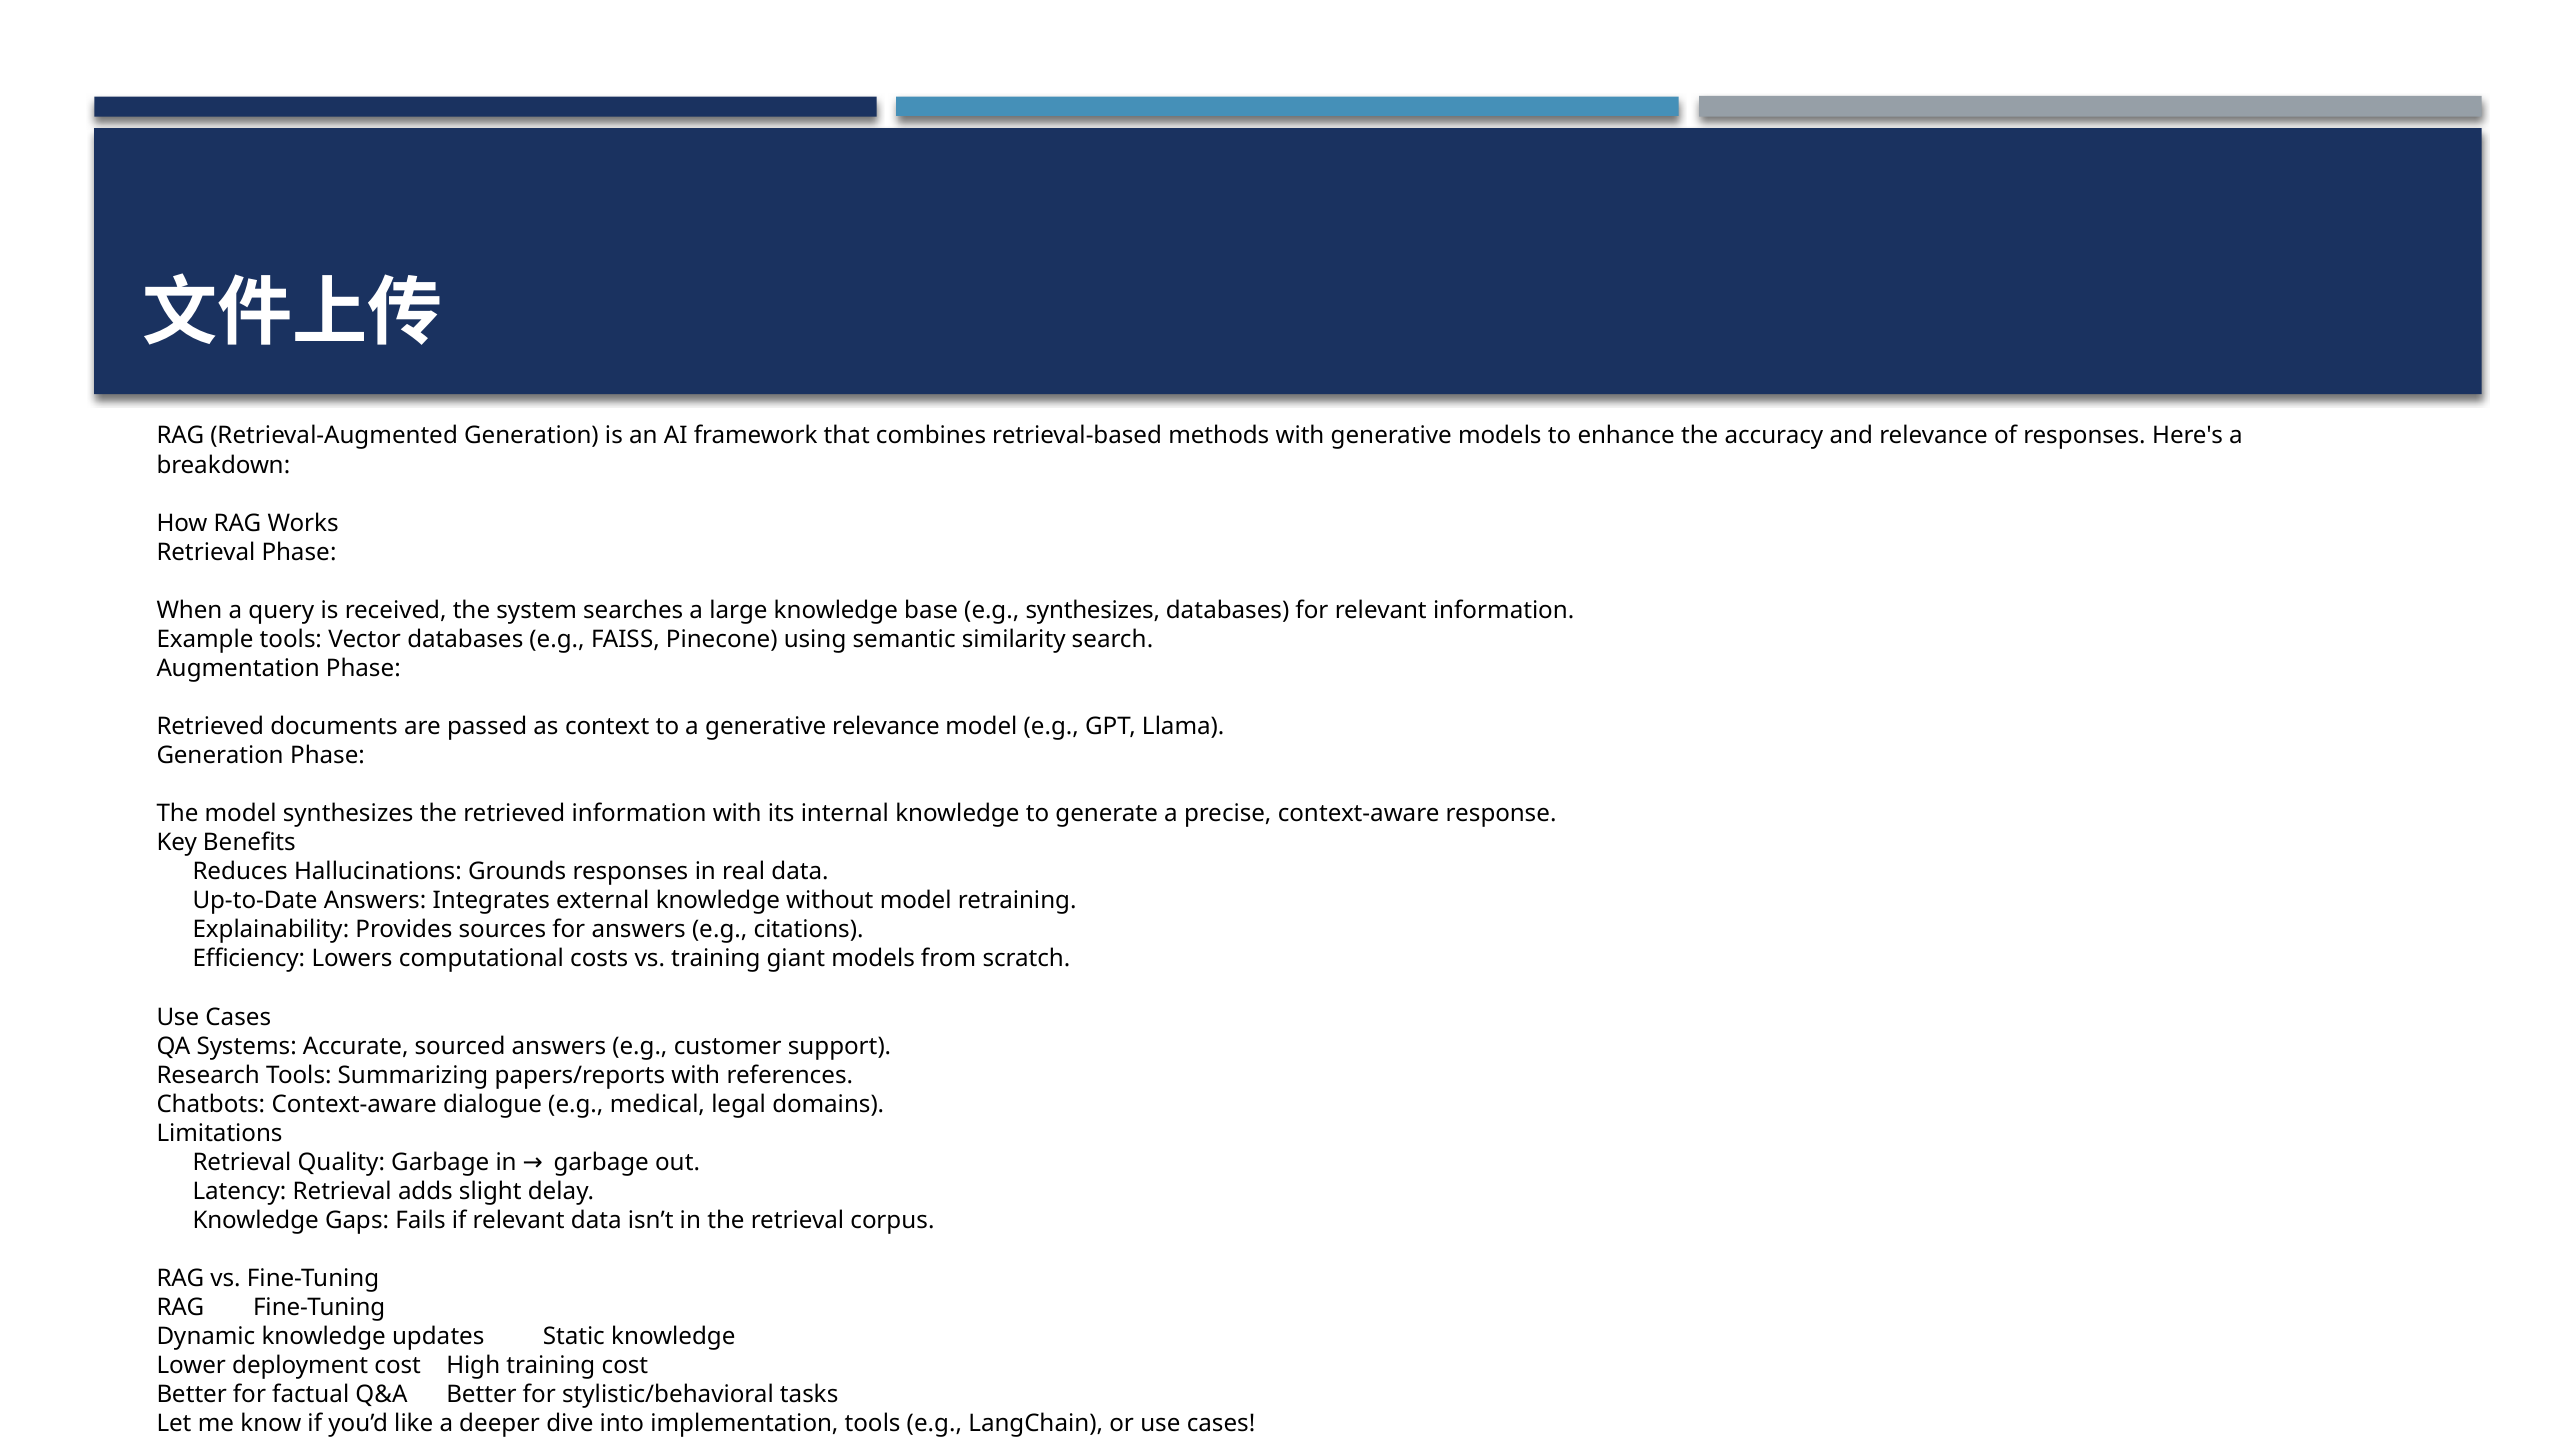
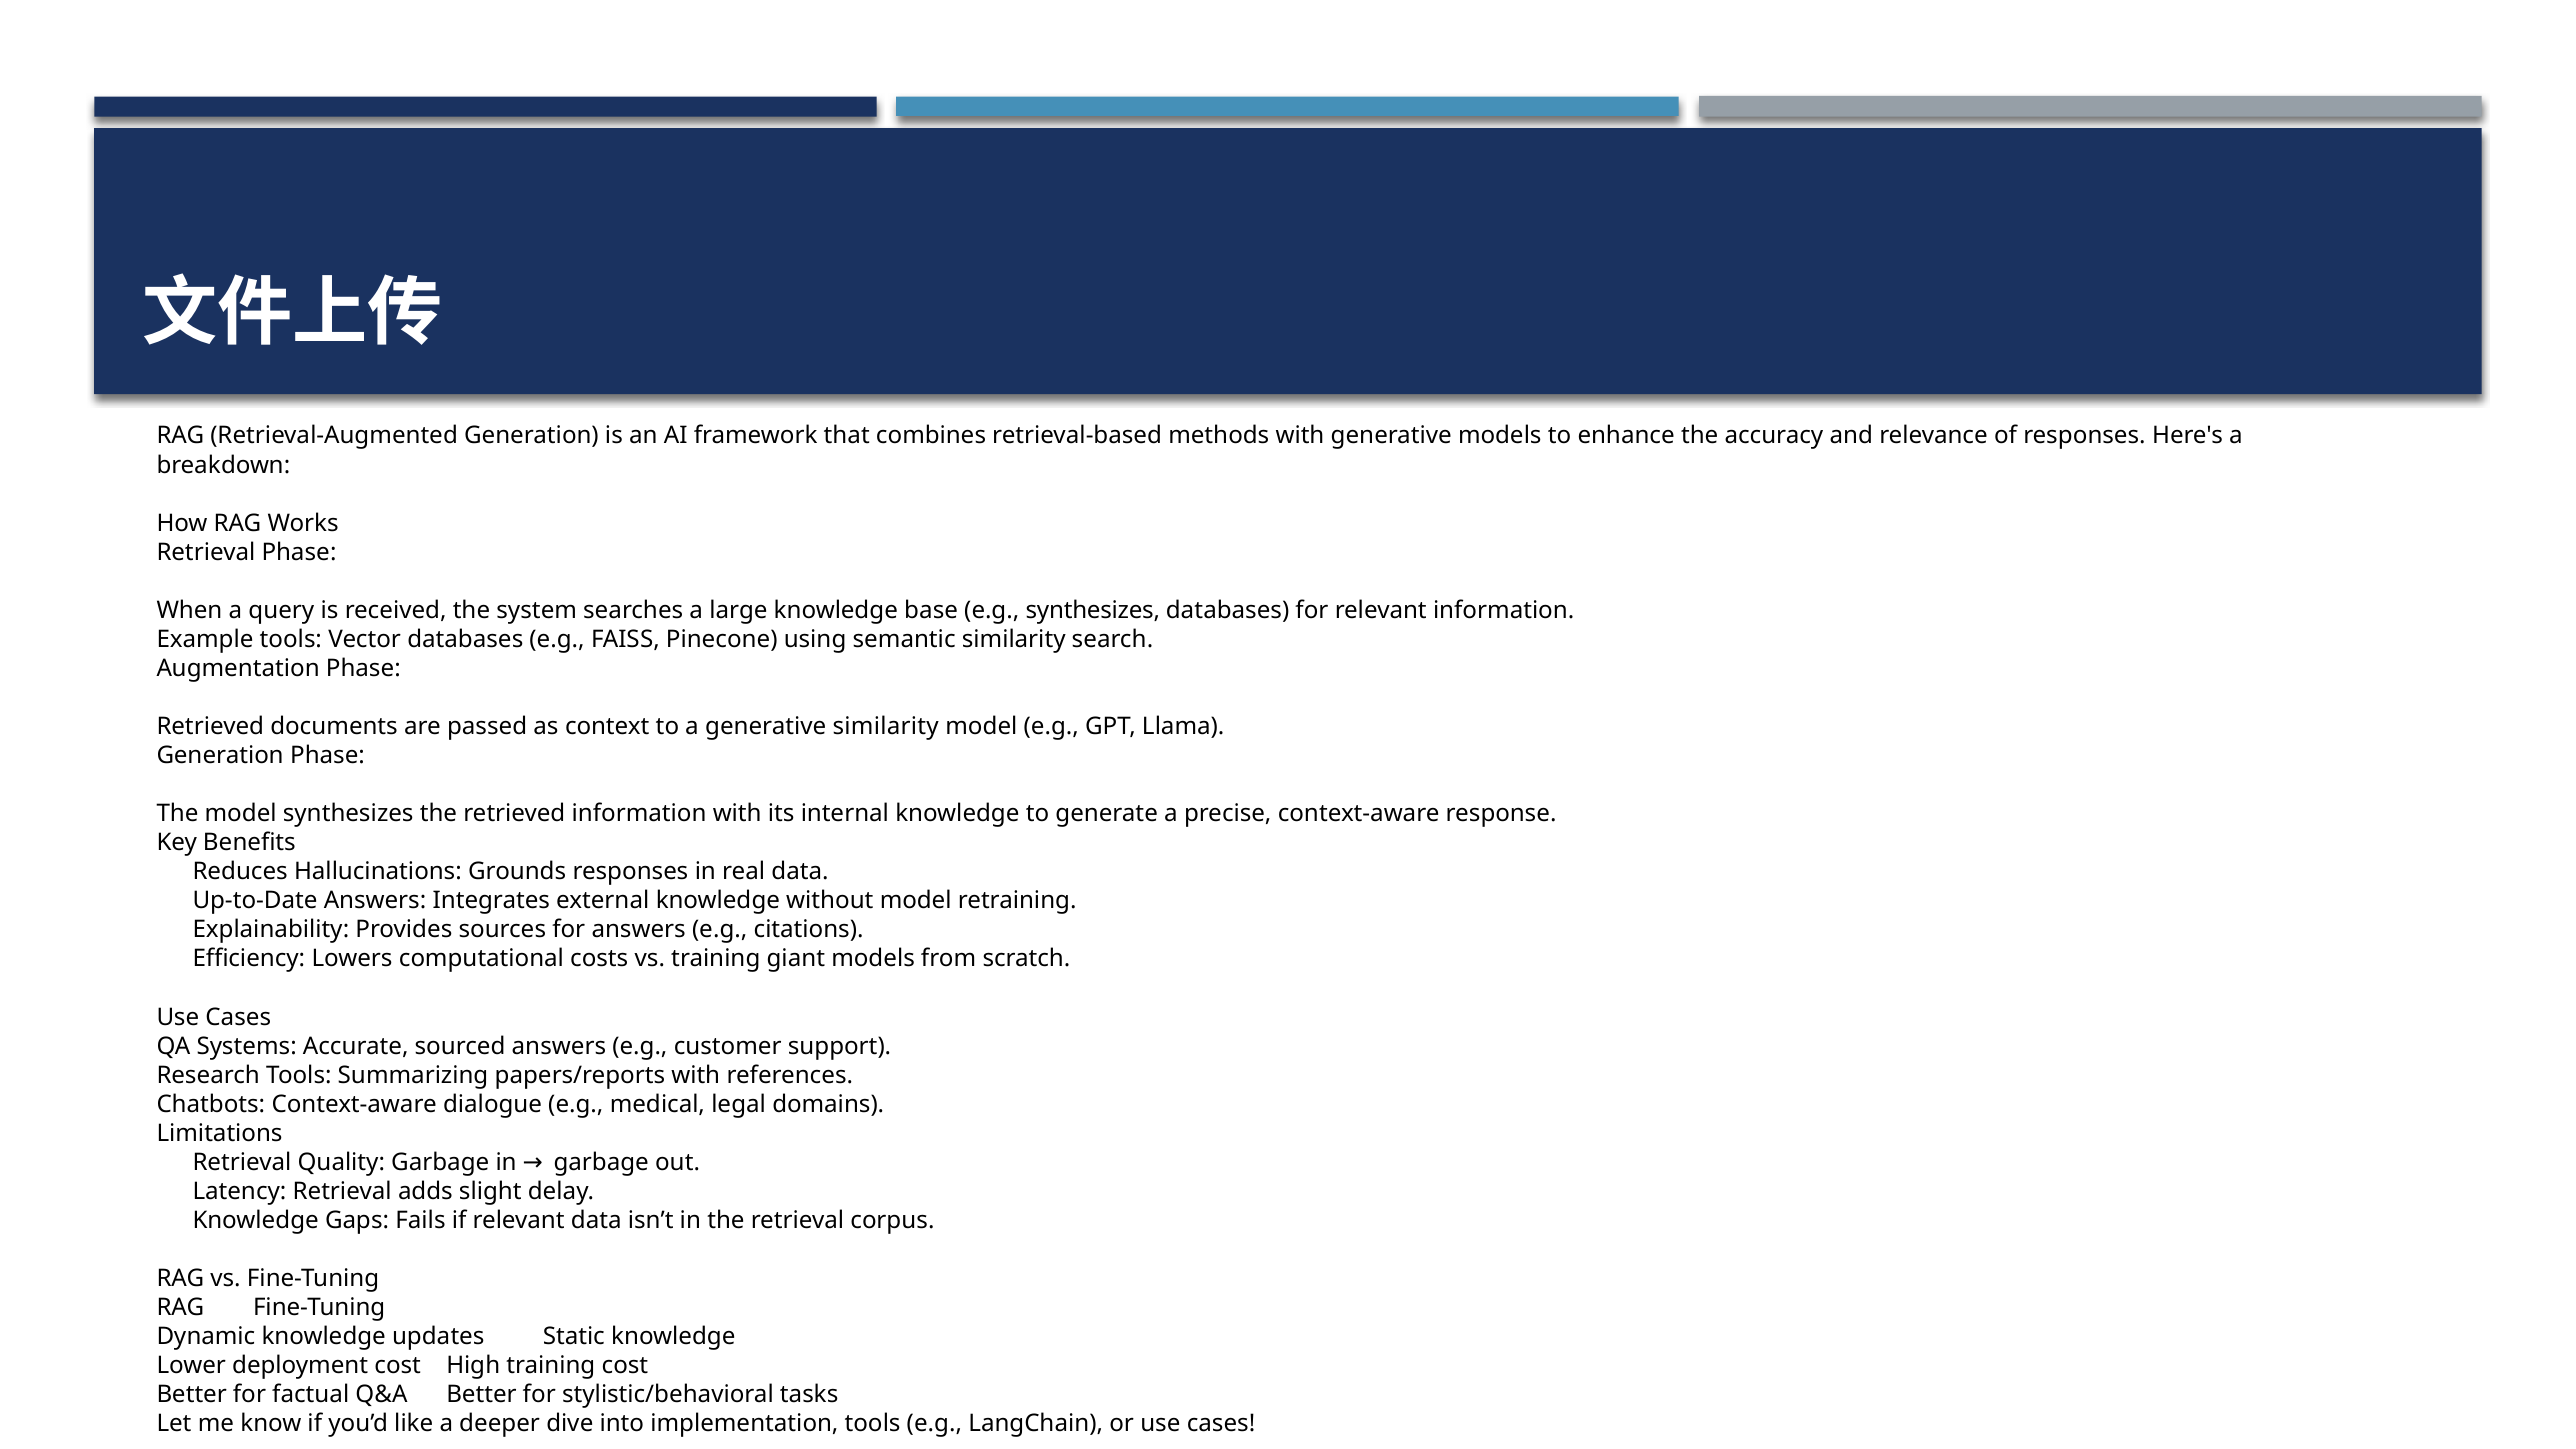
generative relevance: relevance -> similarity (886, 727)
